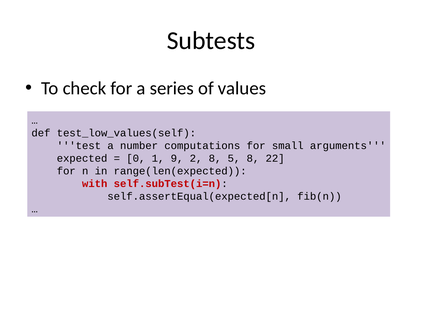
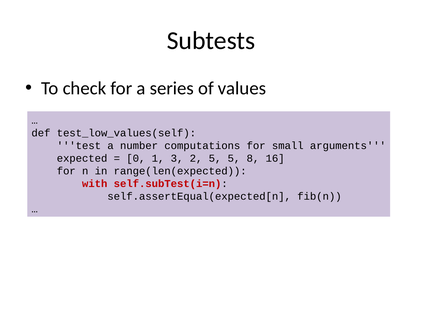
9: 9 -> 3 (177, 159)
2 8: 8 -> 5 (215, 159)
22: 22 -> 16 (275, 159)
